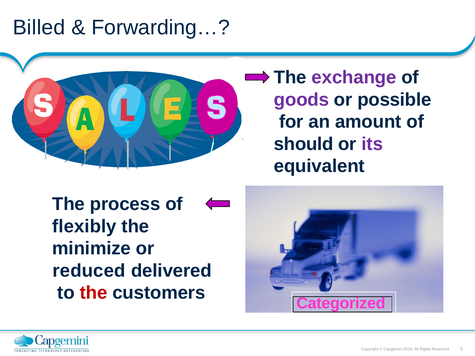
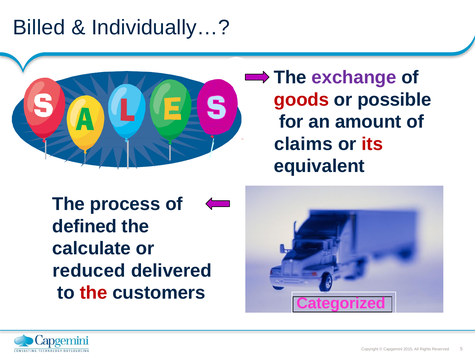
Forwarding…: Forwarding… -> Individually… (161, 27)
goods colour: purple -> red (301, 100)
should: should -> claims (303, 144)
its colour: purple -> red (372, 144)
flexibly: flexibly -> defined (85, 226)
minimize: minimize -> calculate (92, 249)
